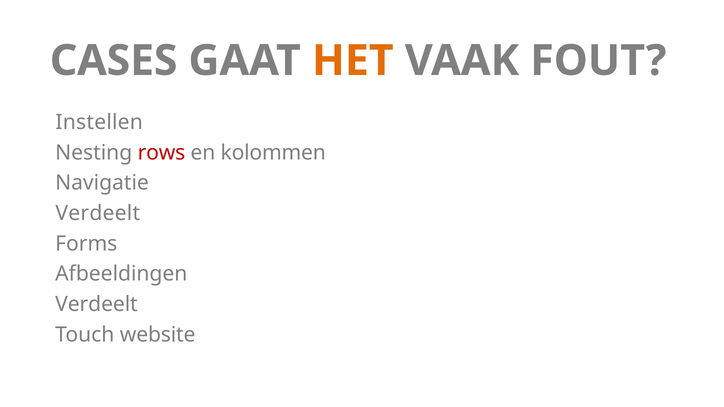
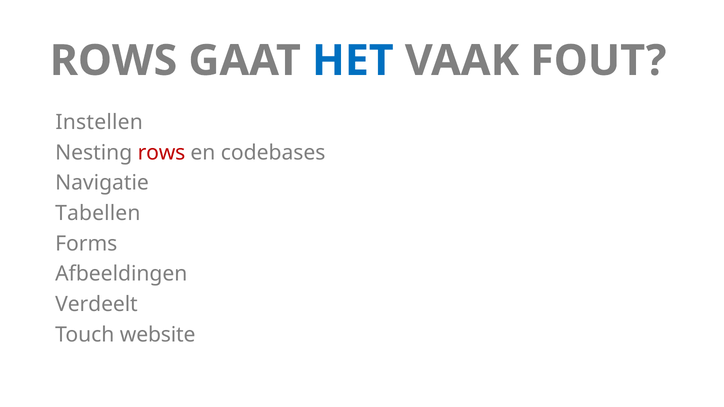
CASES: CASES -> ROWS (114, 61)
HET colour: orange -> blue (353, 61)
kolommen: kolommen -> codebases (273, 153)
Verdeelt: Verdeelt -> Tabellen (98, 213)
